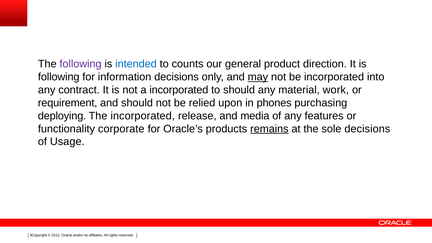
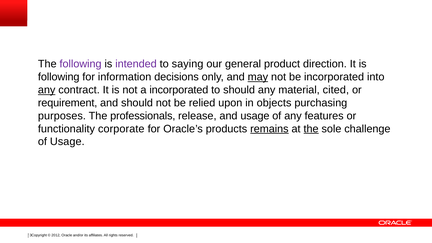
intended colour: blue -> purple (136, 64)
counts: counts -> saying (188, 64)
any underline: none -> present (47, 90)
work: work -> cited (336, 90)
phones: phones -> objects (274, 103)
deploying: deploying -> purposes (62, 116)
The incorporated: incorporated -> professionals (143, 116)
and media: media -> usage (255, 116)
the underline: none -> present (311, 129)
sole decisions: decisions -> challenge (367, 129)
